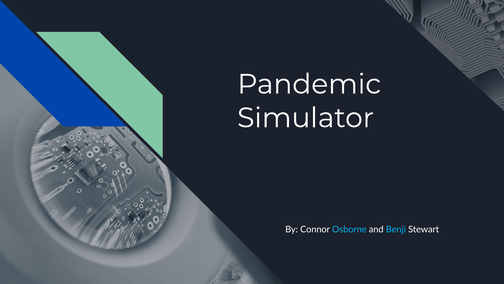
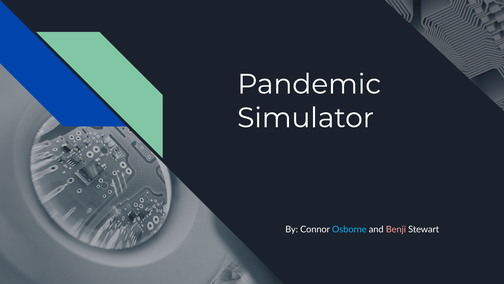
Benji colour: light blue -> pink (396, 229)
